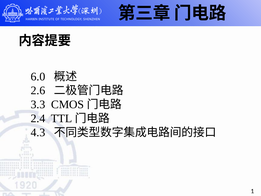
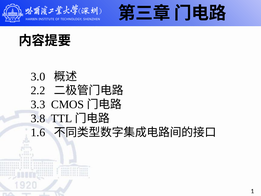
6.0: 6.0 -> 3.0 (38, 77)
2.6: 2.6 -> 2.2 (38, 90)
2.4: 2.4 -> 3.8 (38, 118)
4.3: 4.3 -> 1.6 (38, 132)
